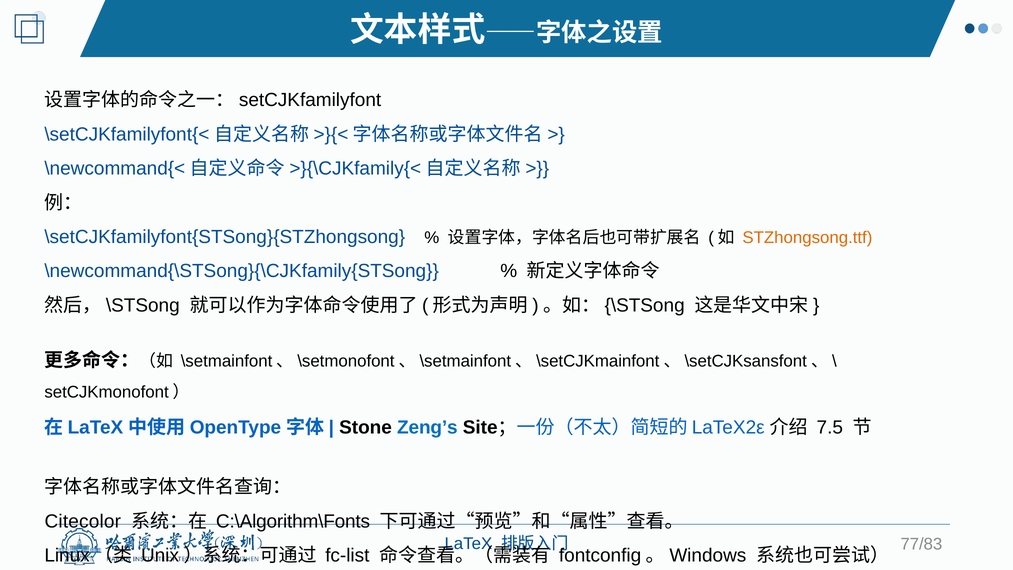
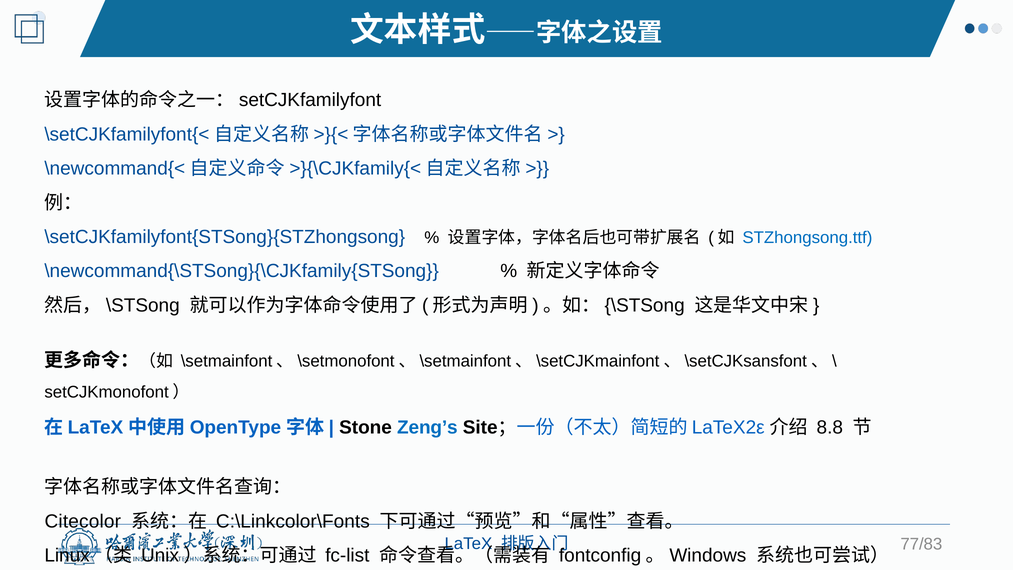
STZhongsong.ttf colour: orange -> blue (807, 238)
7.5: 7.5 -> 8.8 (830, 427)
C:\Algorithm\Fonts: C:\Algorithm\Fonts -> C:\Linkcolor\Fonts (293, 521)
